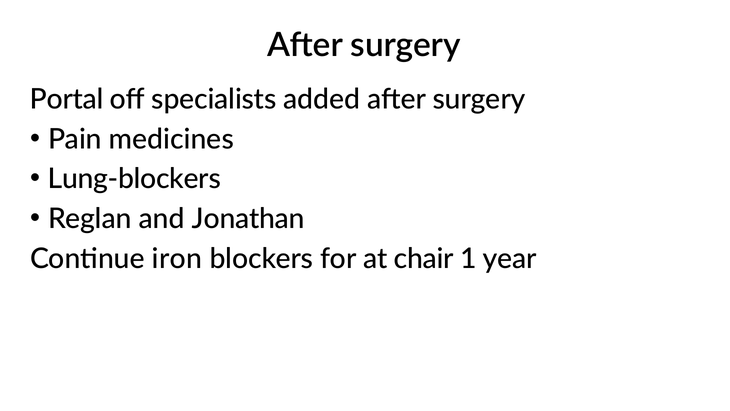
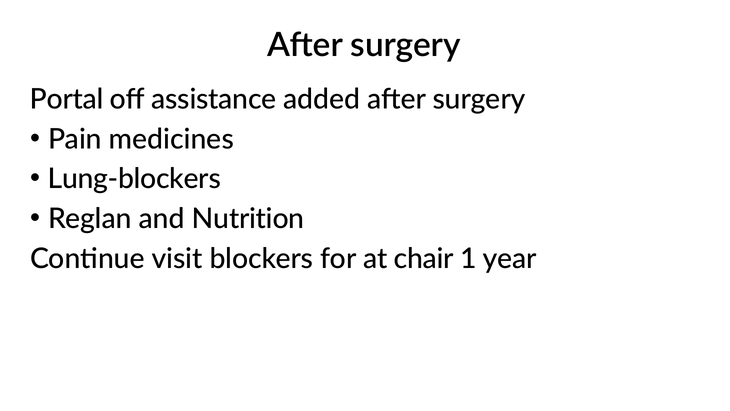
specialists: specialists -> assistance (214, 99)
Jonathan: Jonathan -> Nutrition (248, 219)
iron: iron -> visit (177, 258)
